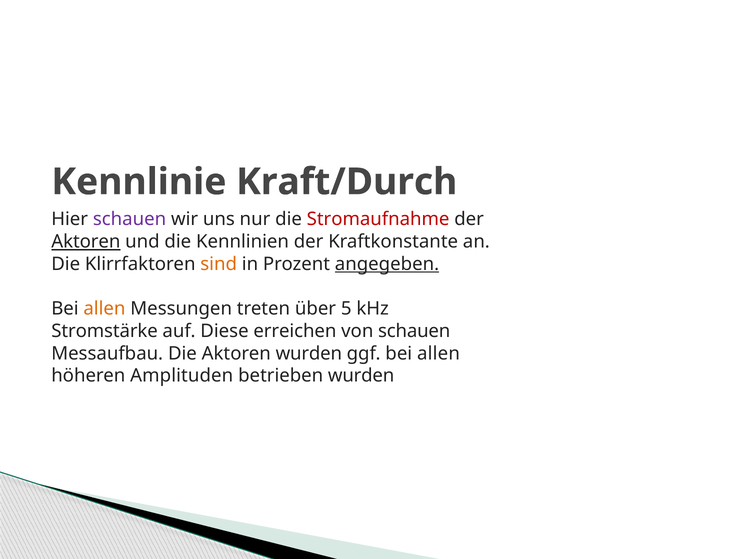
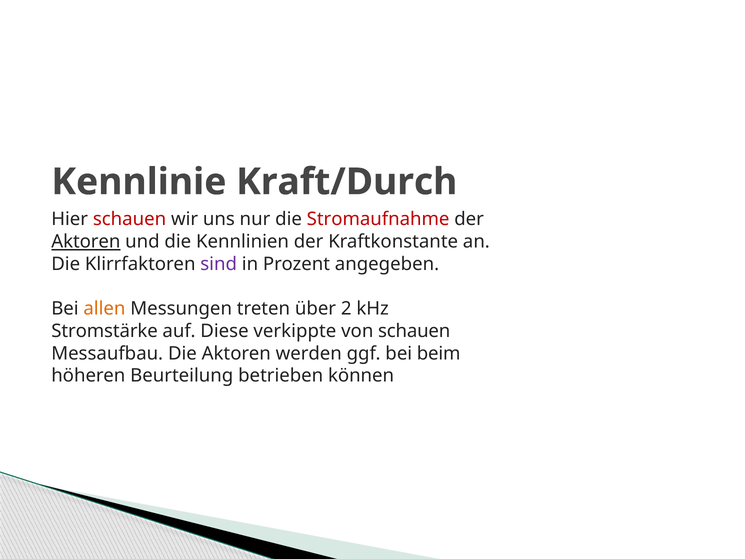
schauen colour: purple -> red (130, 219)
sind colour: orange -> purple (219, 264)
angegeben underline: present -> none (387, 264)
5: 5 -> 2 (346, 309)
erreichen: erreichen -> verkippte (295, 331)
Aktoren wurden: wurden -> werden (309, 353)
ggf bei allen: allen -> beim (439, 353)
Amplituden: Amplituden -> Beurteilung (182, 376)
betrieben wurden: wurden -> können (361, 376)
